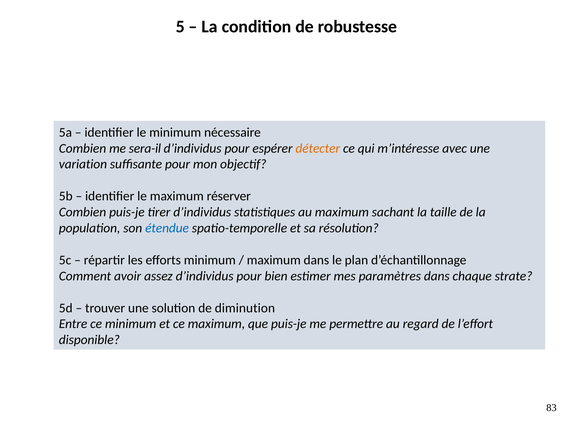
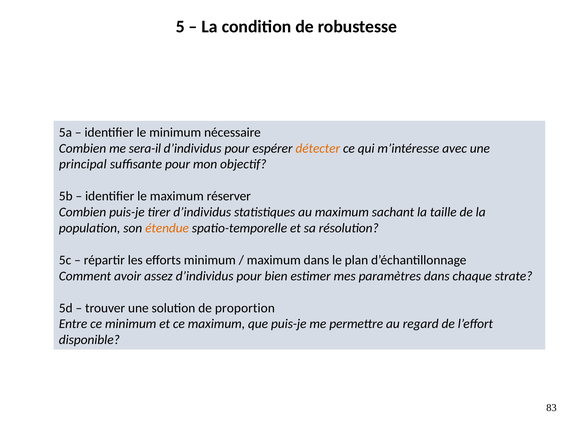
variation: variation -> principal (83, 164)
étendue colour: blue -> orange (167, 228)
diminution: diminution -> proportion (245, 308)
